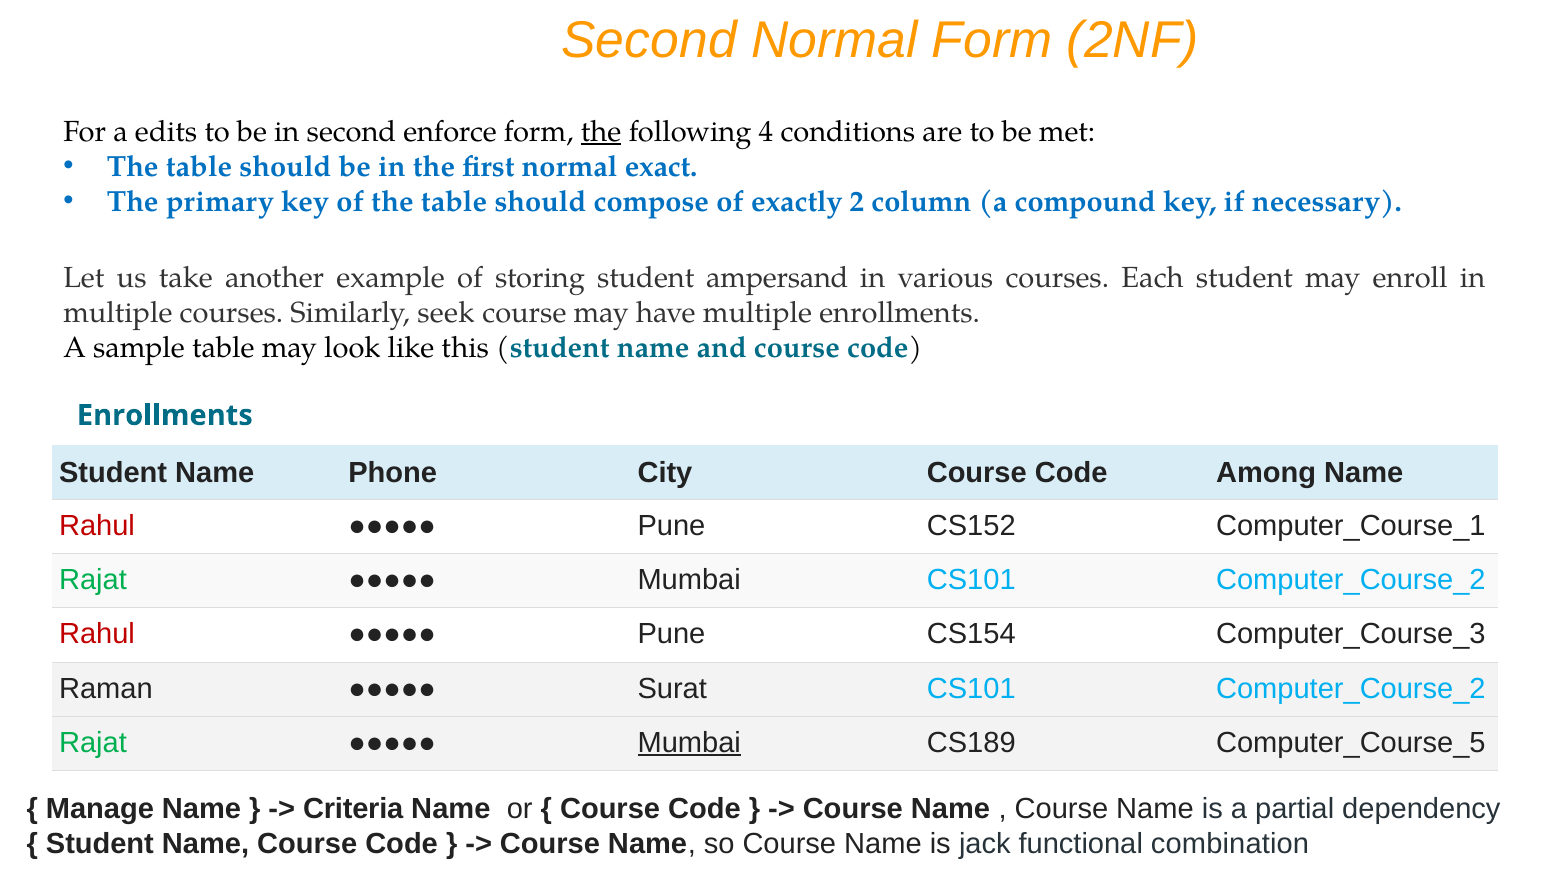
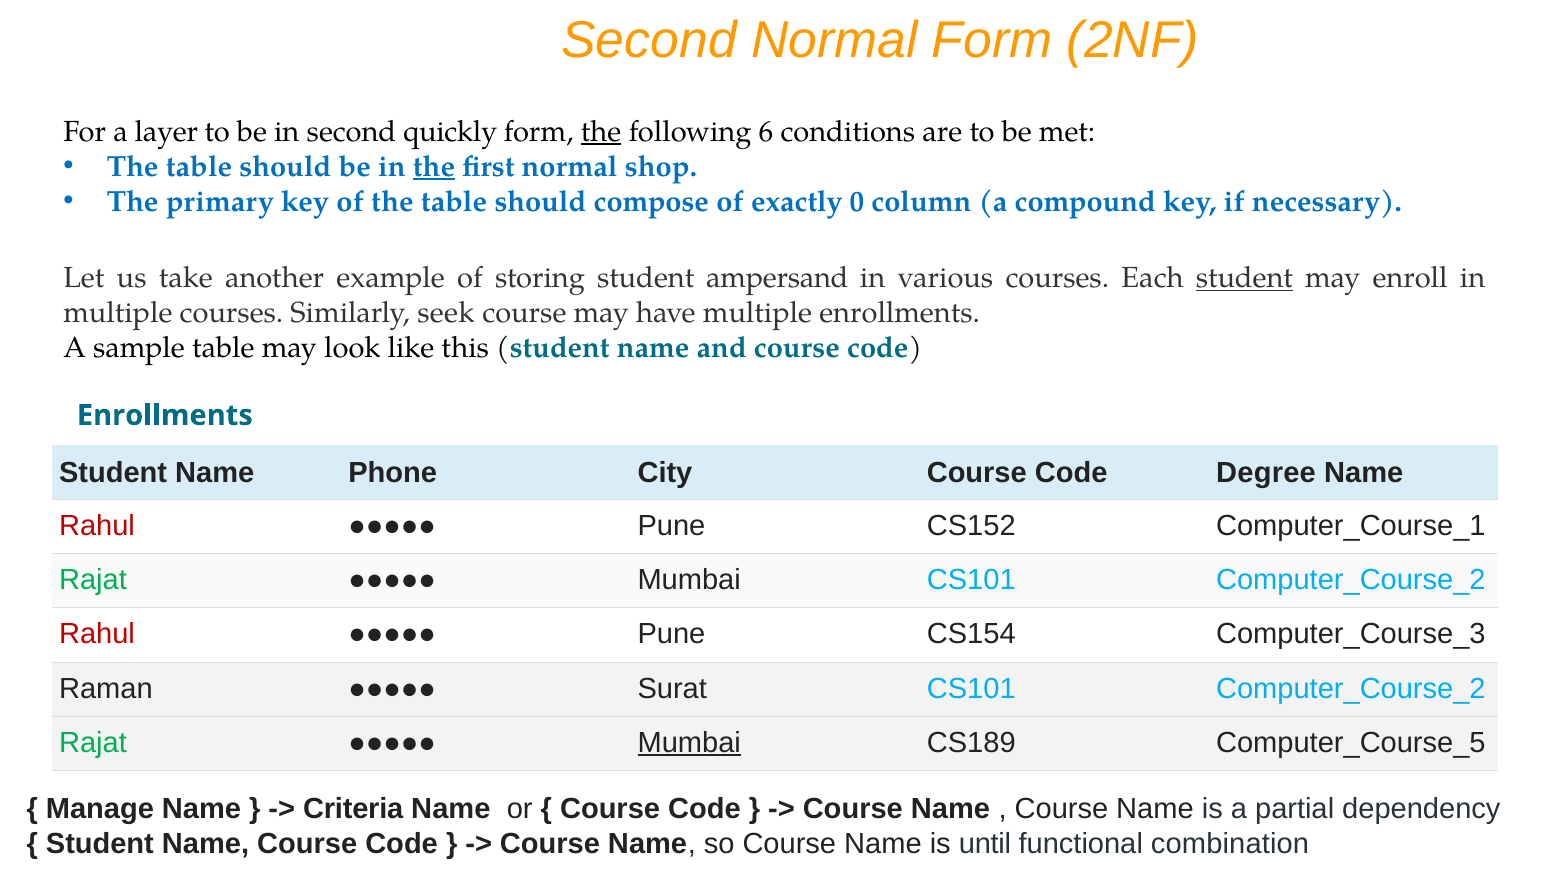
edits: edits -> layer (166, 132)
enforce: enforce -> quickly (450, 132)
4: 4 -> 6 (766, 132)
the underline: none -> present (434, 167)
exact: exact -> shop (661, 167)
2: 2 -> 0 (857, 201)
student underline: none -> present (1244, 278)
Among: Among -> Degree (1266, 473)
jack: jack -> until (985, 844)
